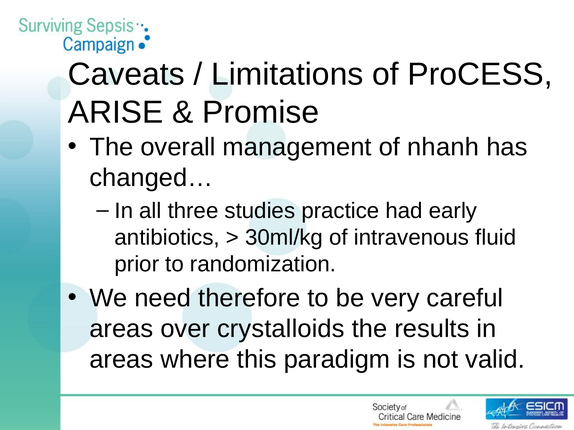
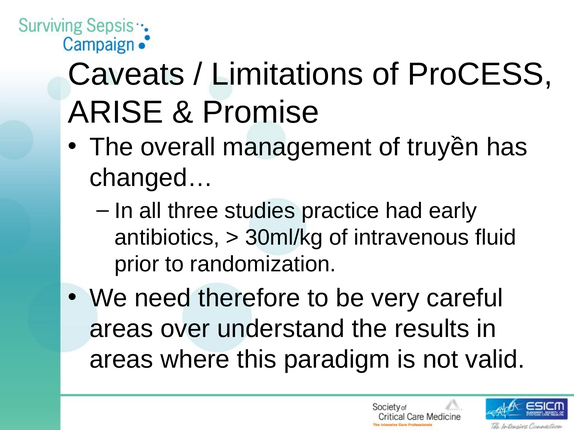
nhanh: nhanh -> truyền (443, 147)
crystalloids: crystalloids -> understand (281, 329)
